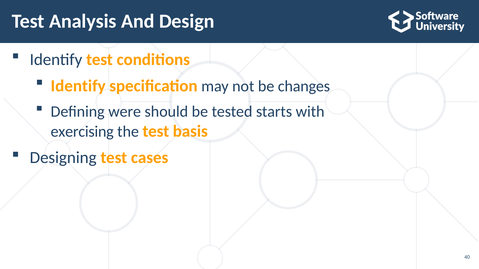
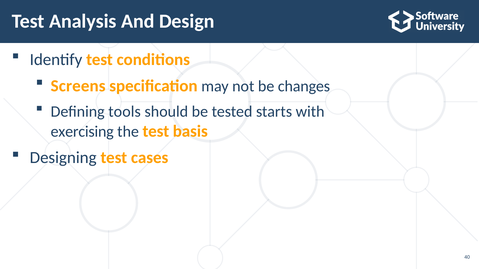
Identify: Identify -> Screens (78, 86)
were: were -> tools (125, 112)
